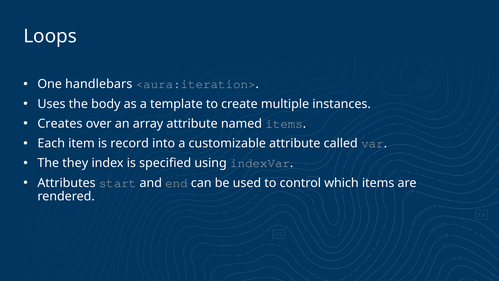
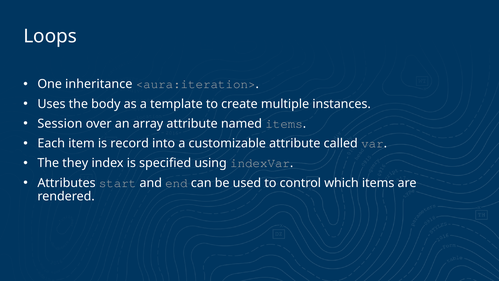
handlebars: handlebars -> inheritance (99, 84)
Creates: Creates -> Session (60, 124)
